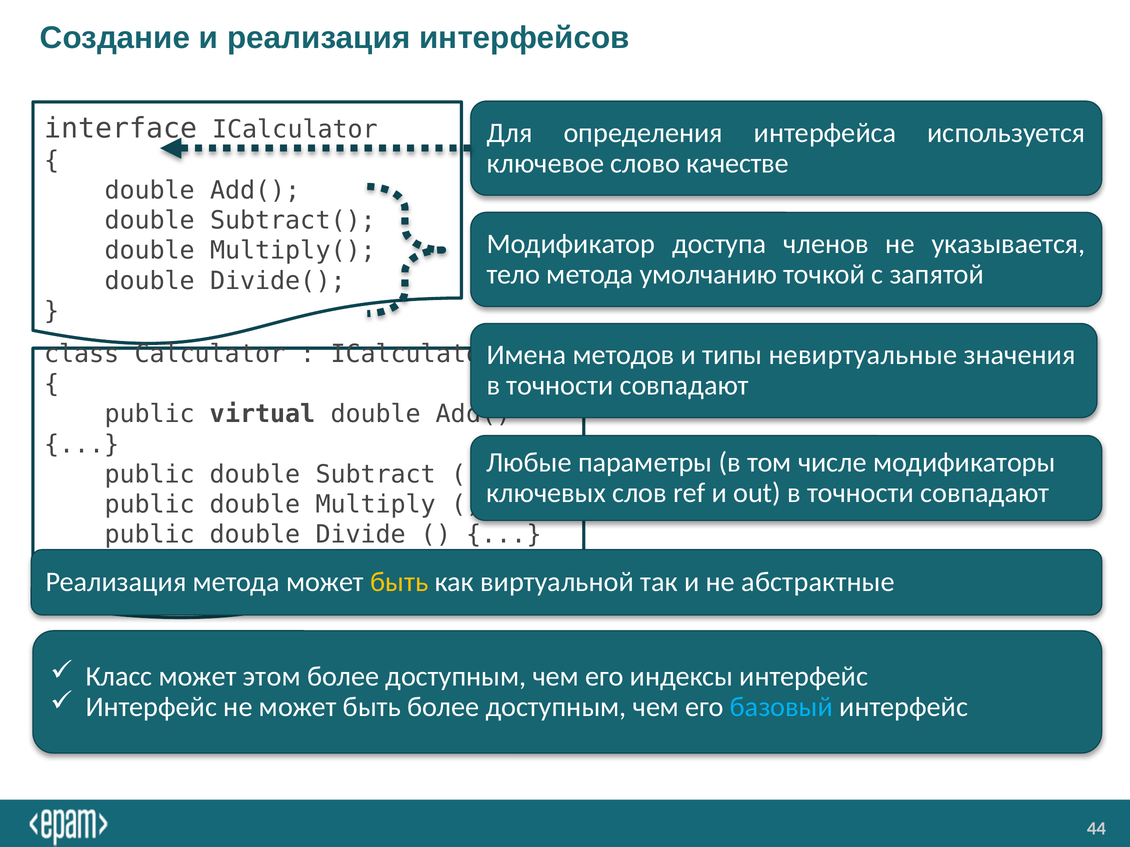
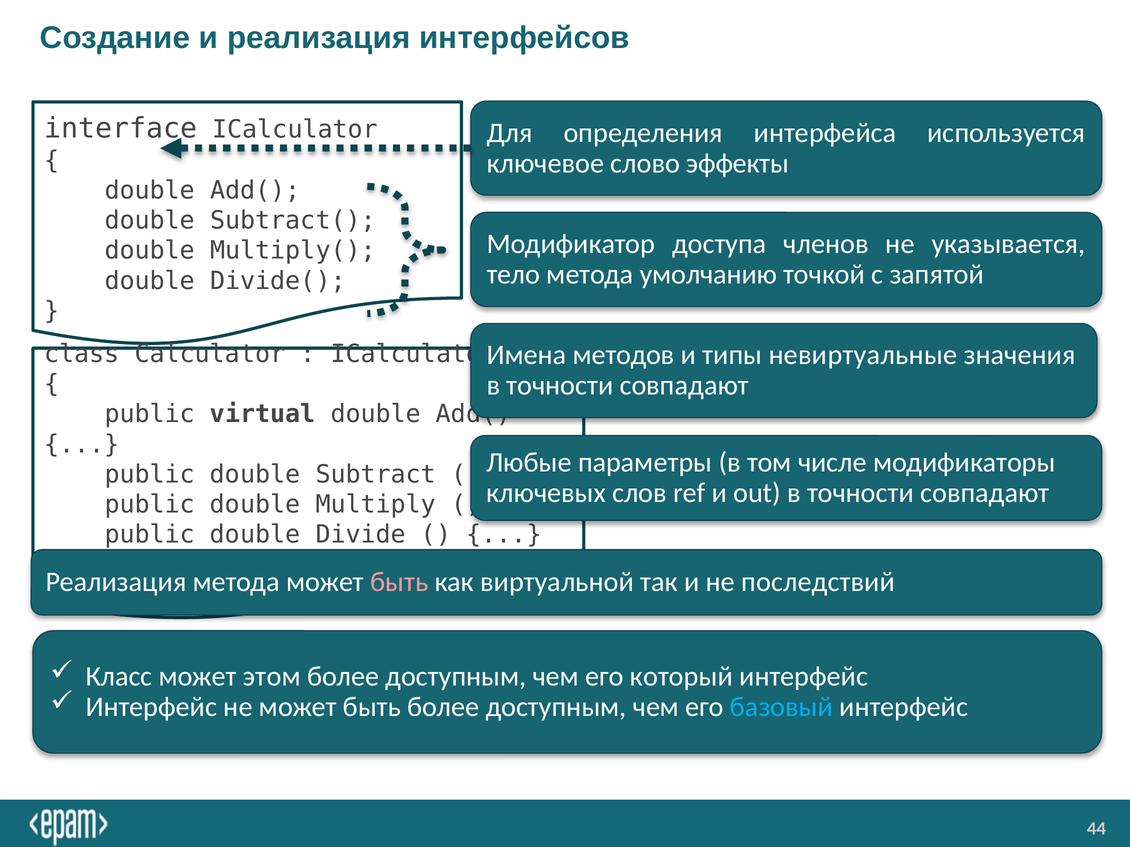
качестве: качестве -> эффекты (737, 163)
быть colour: yellow -> pink (399, 582)
абстрактные: абстрактные -> последствий (818, 582)
индексы: индексы -> который (681, 677)
